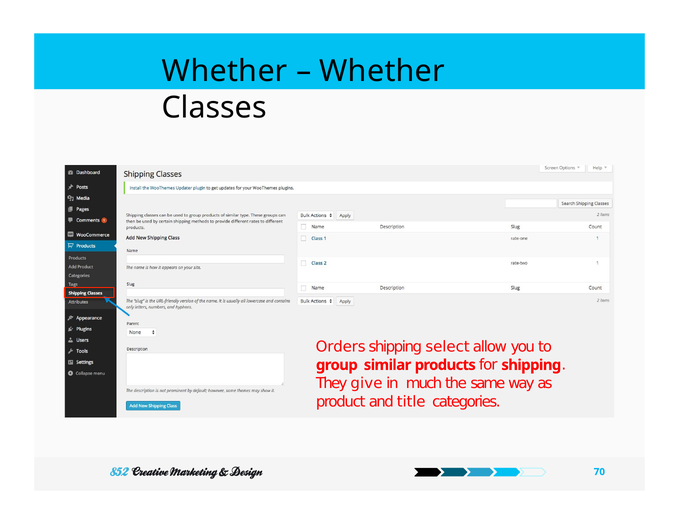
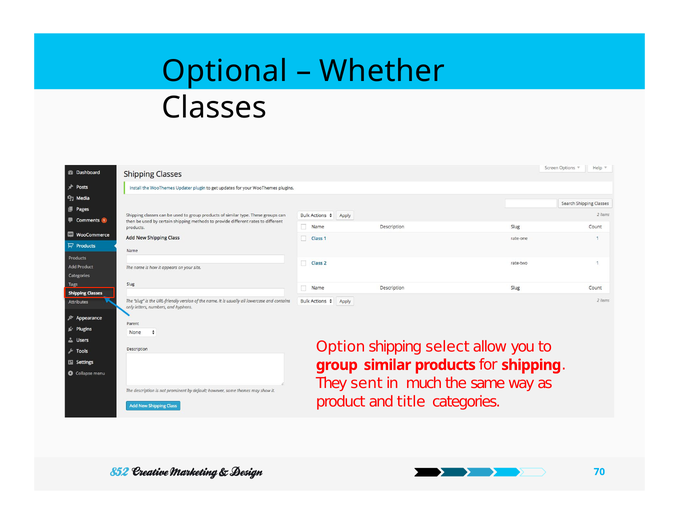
Whether: Whether -> Optional (225, 71)
Orders: Orders -> Option (341, 347)
give: give -> sent (367, 384)
